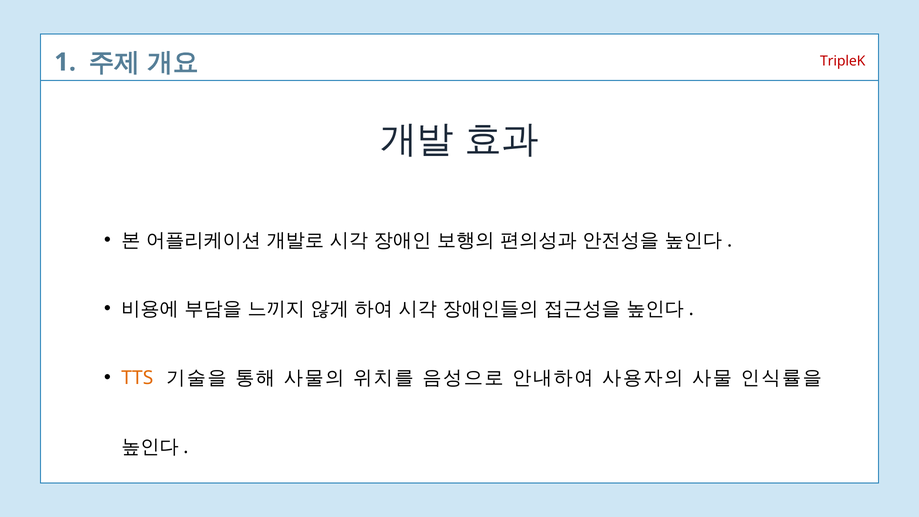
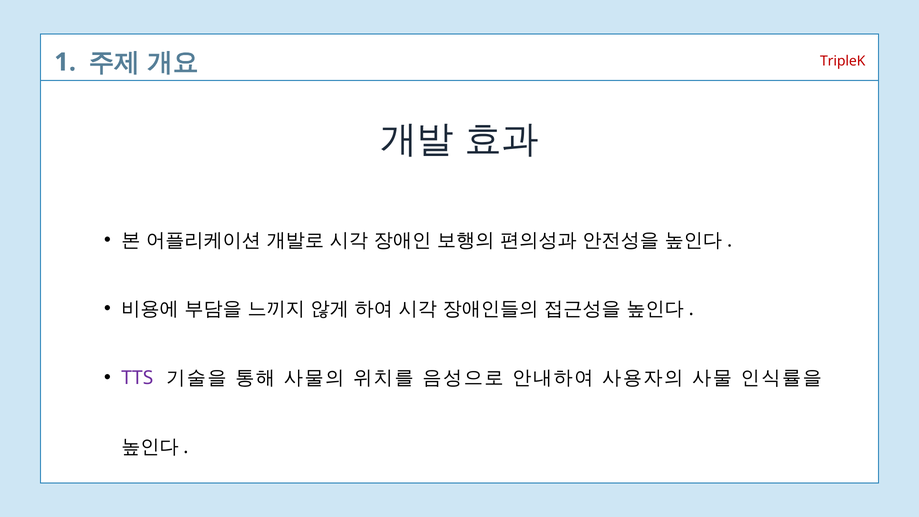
TTS colour: orange -> purple (137, 378)
